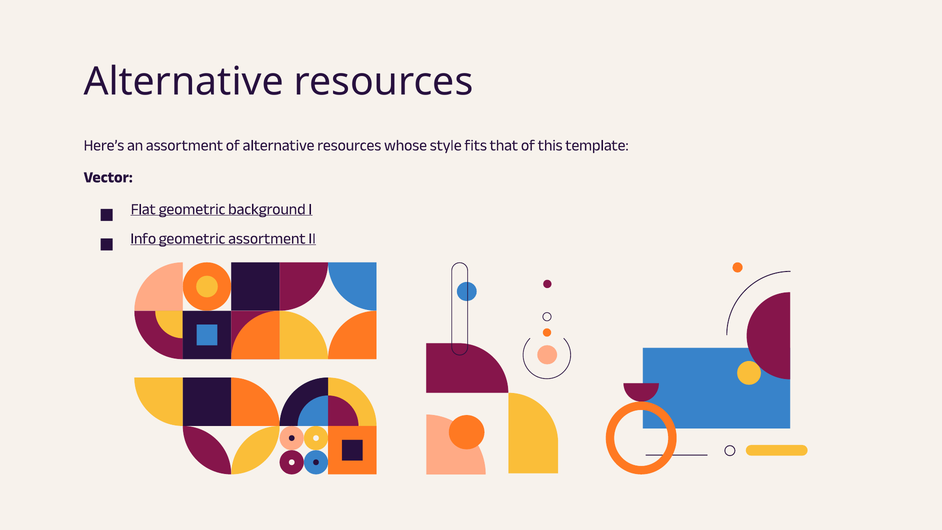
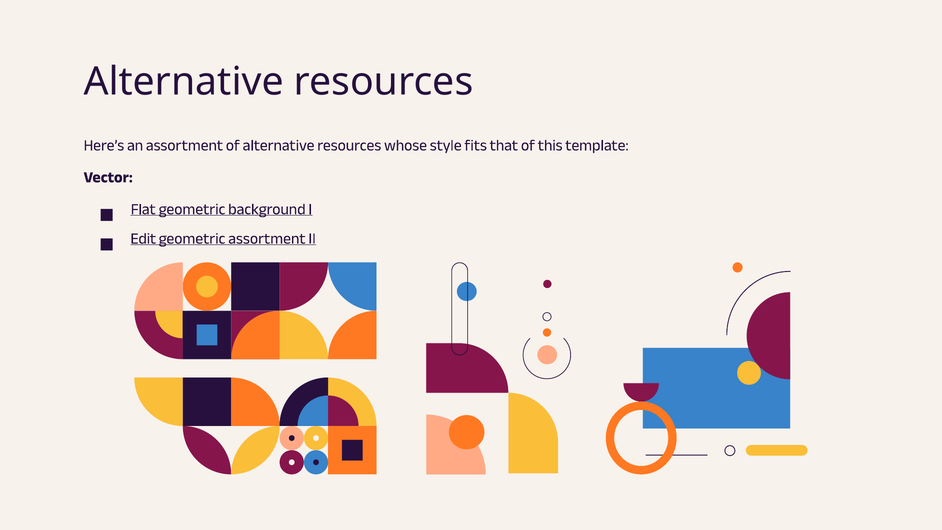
Info: Info -> Edit (143, 238)
